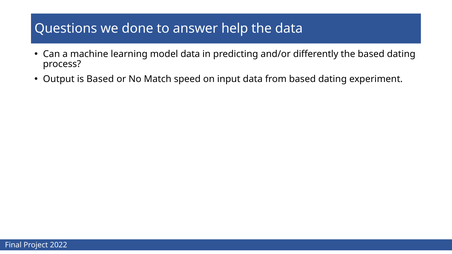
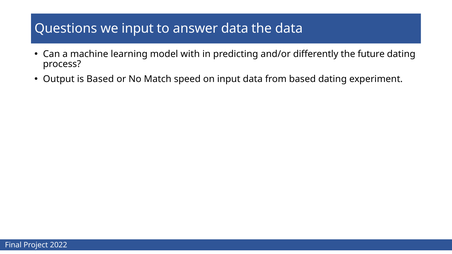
we done: done -> input (138, 28)
answer help: help -> data (235, 28)
model data: data -> with (190, 54)
the based: based -> future (371, 54)
